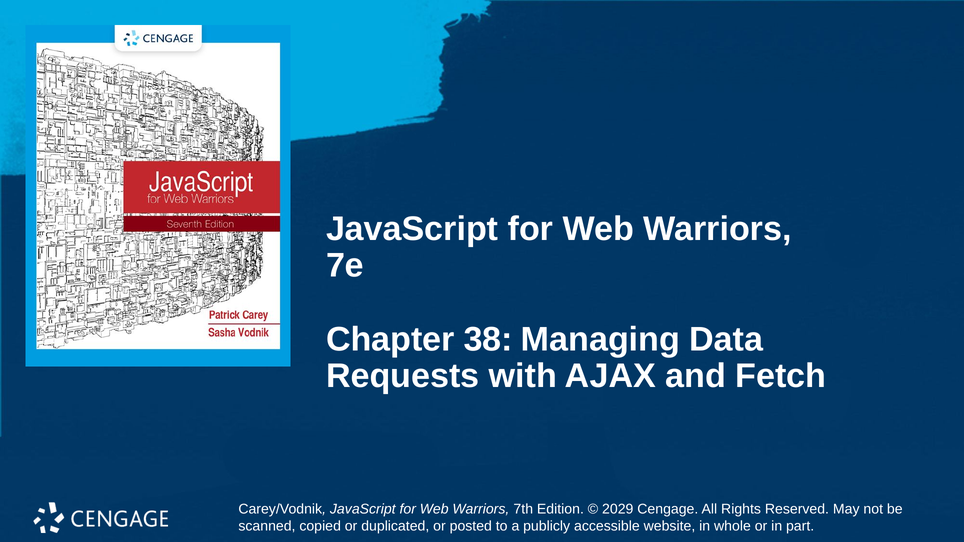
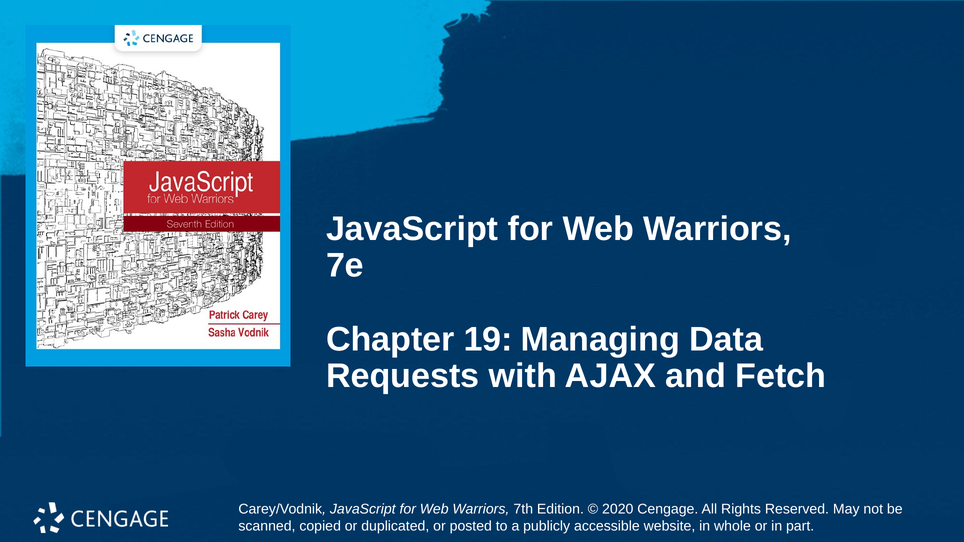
38: 38 -> 19 (488, 339)
2029: 2029 -> 2020 (618, 510)
